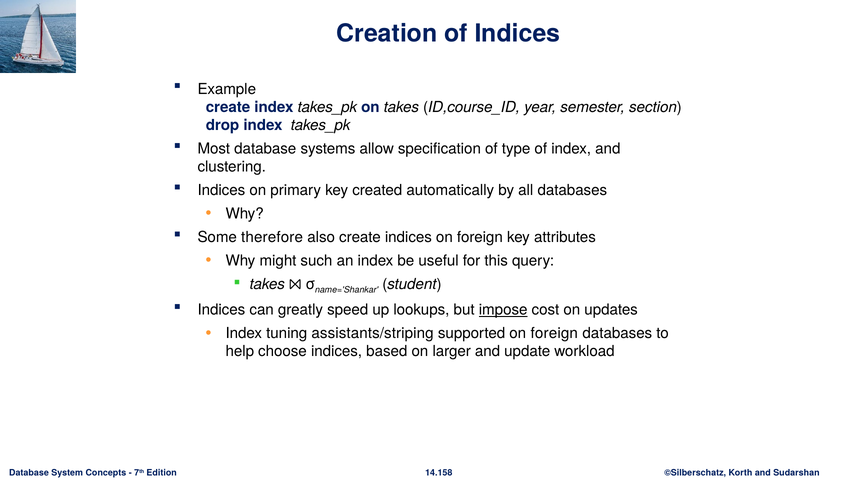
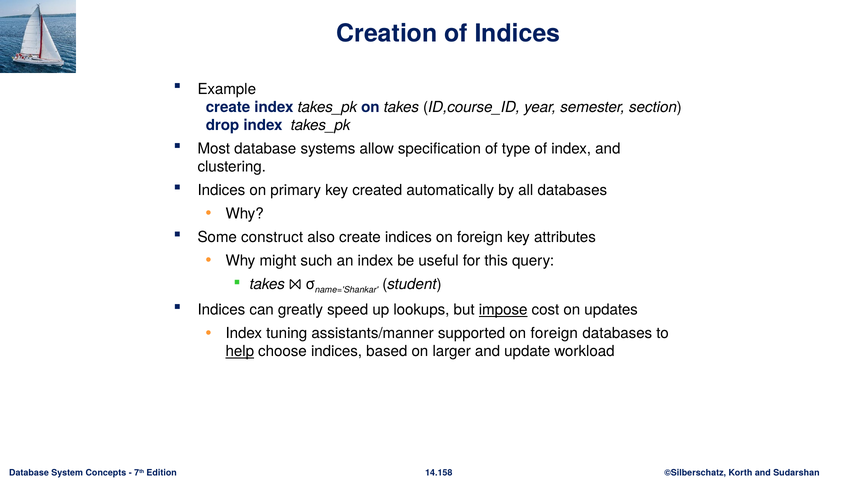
therefore: therefore -> construct (272, 237)
assistants/striping: assistants/striping -> assistants/manner (373, 333)
help underline: none -> present (240, 351)
